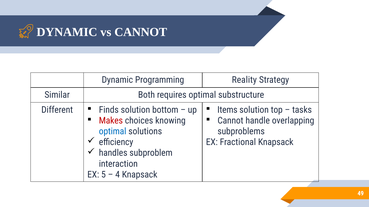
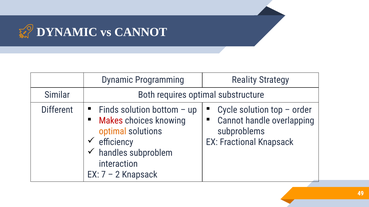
Items: Items -> Cycle (227, 110)
tasks: tasks -> order (302, 110)
optimal colour: blue -> orange (113, 132)
5: 5 -> 7 (104, 175)
4: 4 -> 2 (118, 175)
